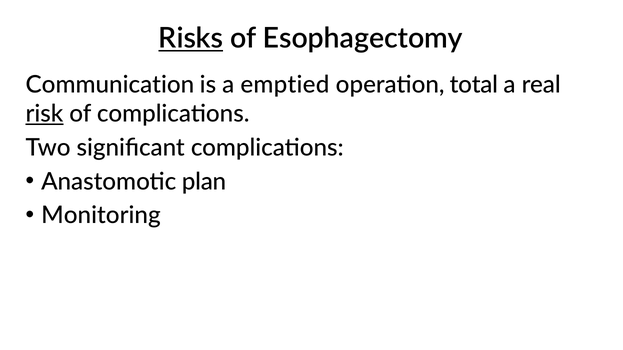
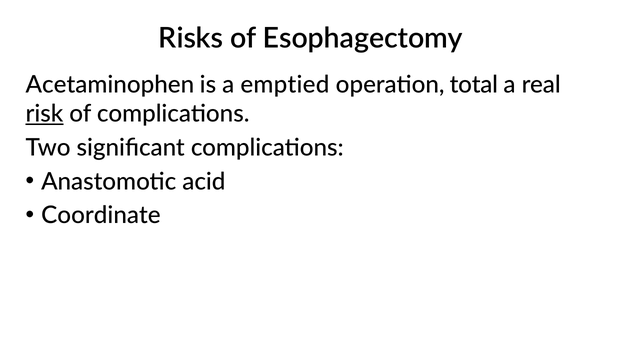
Risks underline: present -> none (191, 39)
Communication: Communication -> Acetaminophen (110, 85)
plan: plan -> acid (204, 182)
Monitoring: Monitoring -> Coordinate (101, 216)
